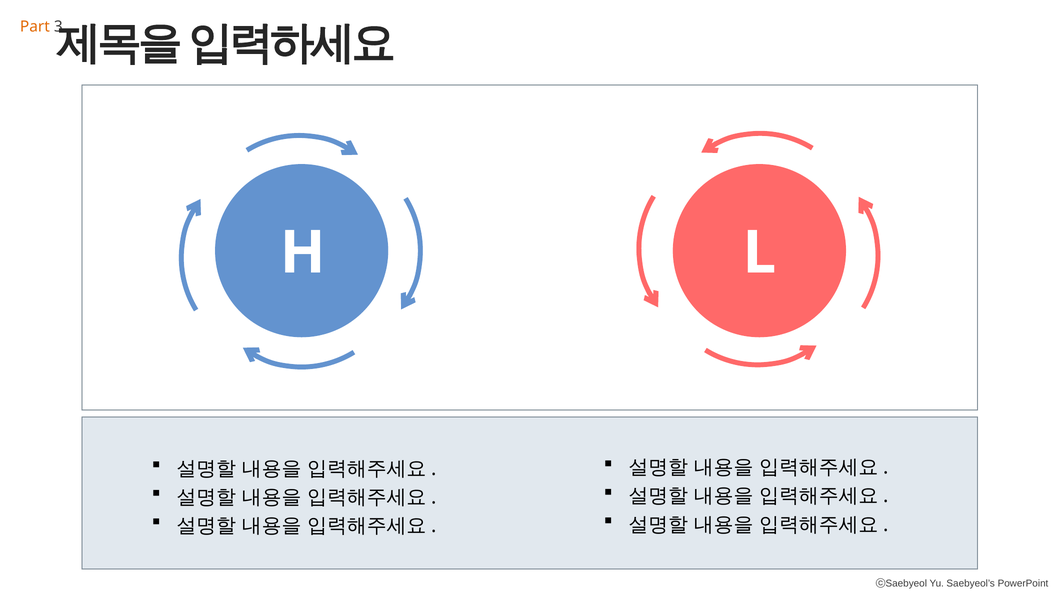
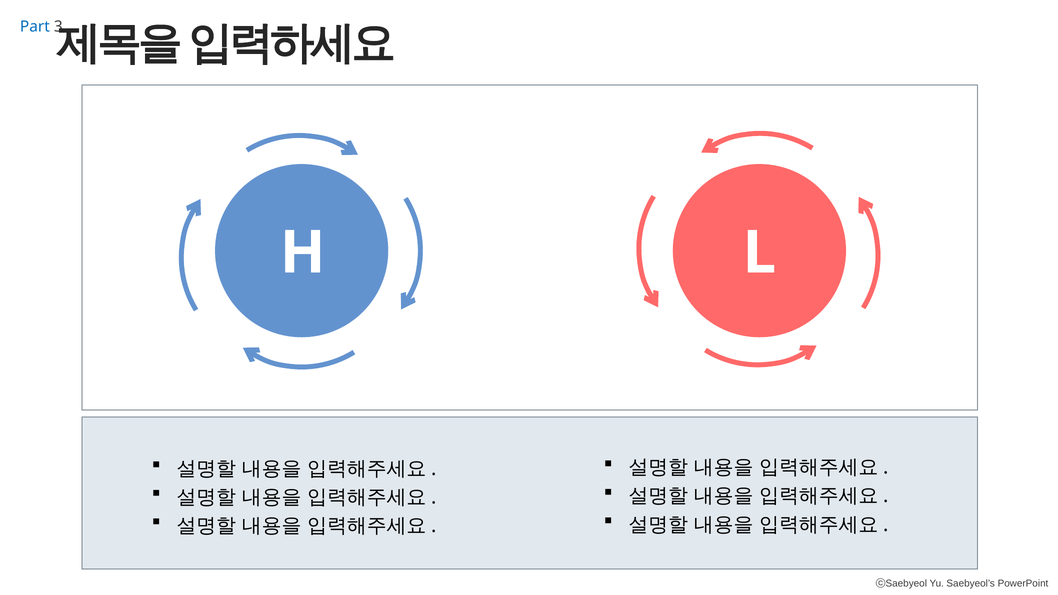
Part colour: orange -> blue (35, 27)
